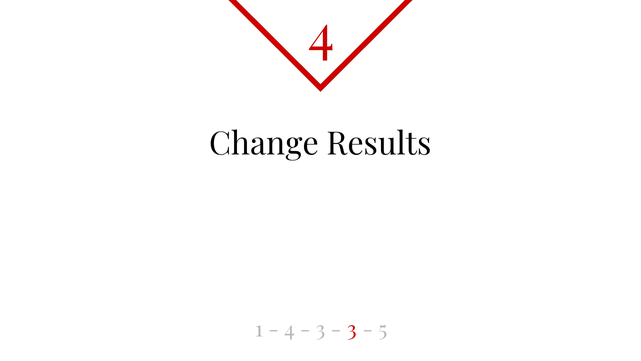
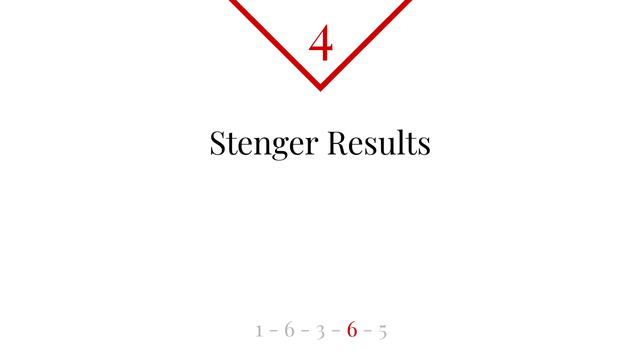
Change: Change -> Stenger (264, 144)
4: 4 -> 6 (289, 329)
3: 3 -> 6 (352, 329)
